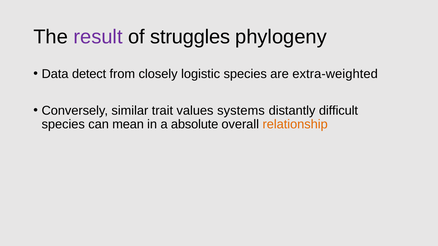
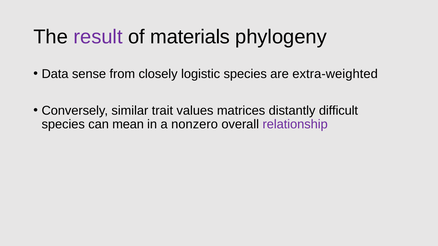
struggles: struggles -> materials (190, 37)
detect: detect -> sense (89, 74)
systems: systems -> matrices (241, 111)
absolute: absolute -> nonzero (195, 125)
relationship colour: orange -> purple (295, 125)
